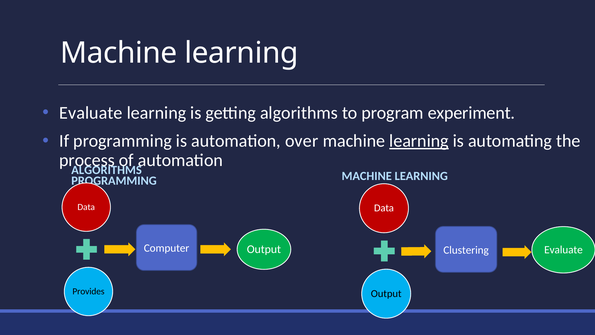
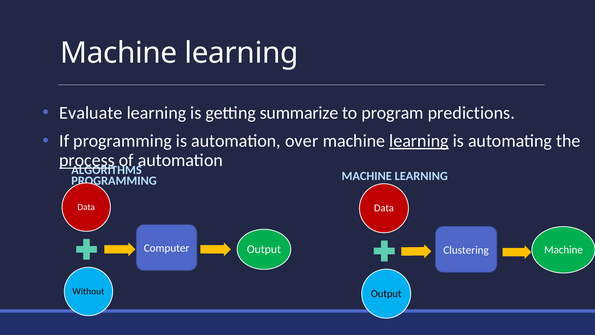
getting algorithms: algorithms -> summarize (299, 113)
experiment: experiment -> predictions (471, 113)
process underline: none -> present (87, 160)
Evaluate: Evaluate -> Machine (563, 249)
Provides: Provides -> Without (88, 291)
